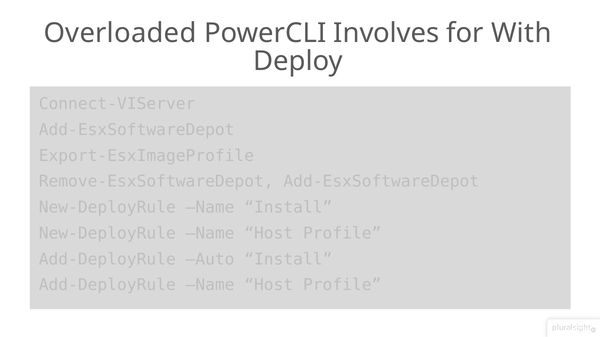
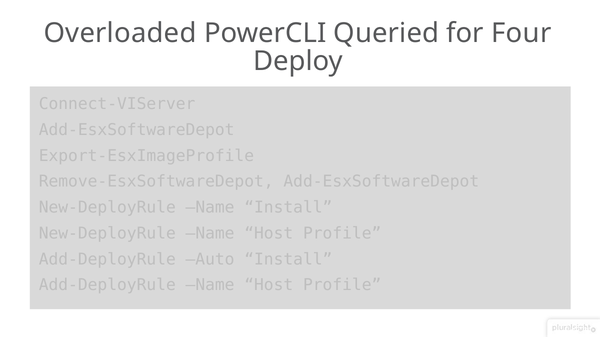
Involves: Involves -> Queried (386, 33)
With: With -> Four (521, 33)
